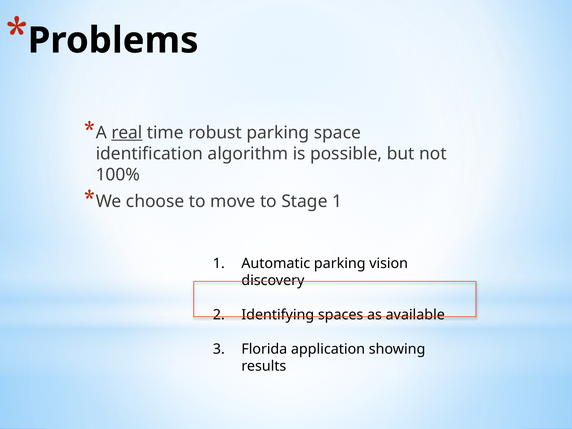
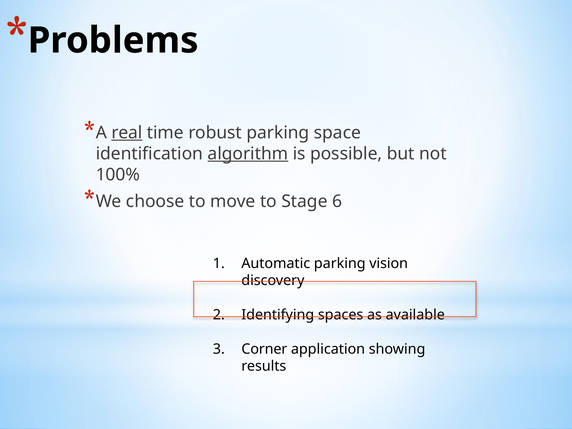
algorithm underline: none -> present (248, 154)
Stage 1: 1 -> 6 (337, 201)
Florida: Florida -> Corner (264, 349)
